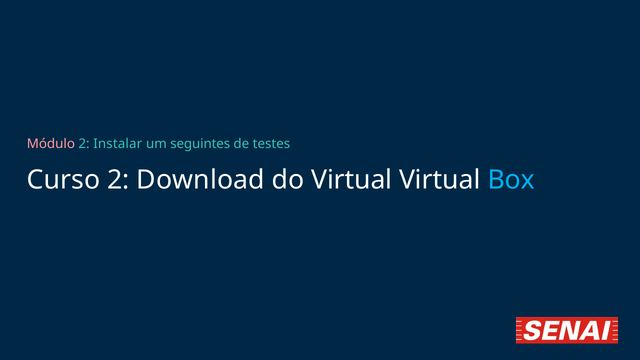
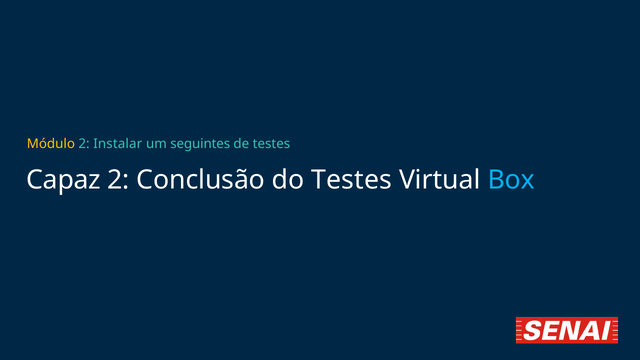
Módulo colour: pink -> yellow (51, 144)
Curso: Curso -> Capaz (64, 180)
Download: Download -> Conclusão (201, 180)
do Virtual: Virtual -> Testes (352, 180)
